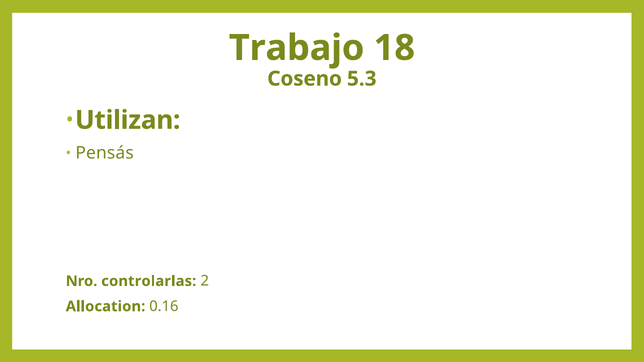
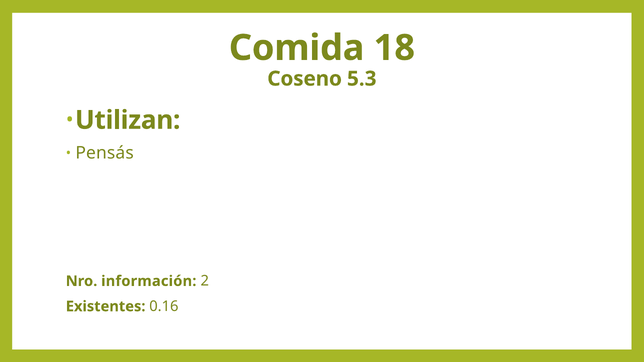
Trabajo: Trabajo -> Comida (297, 48)
controlarlas: controlarlas -> información (149, 281)
Allocation: Allocation -> Existentes (106, 307)
